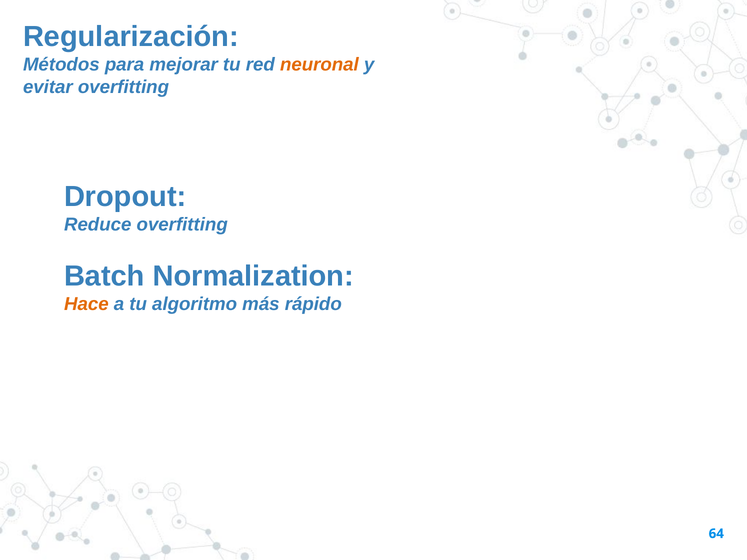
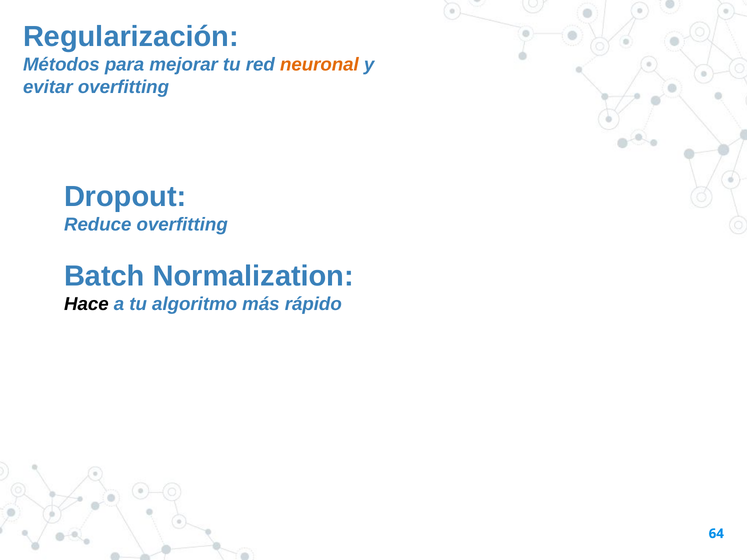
Hace colour: orange -> black (86, 304)
